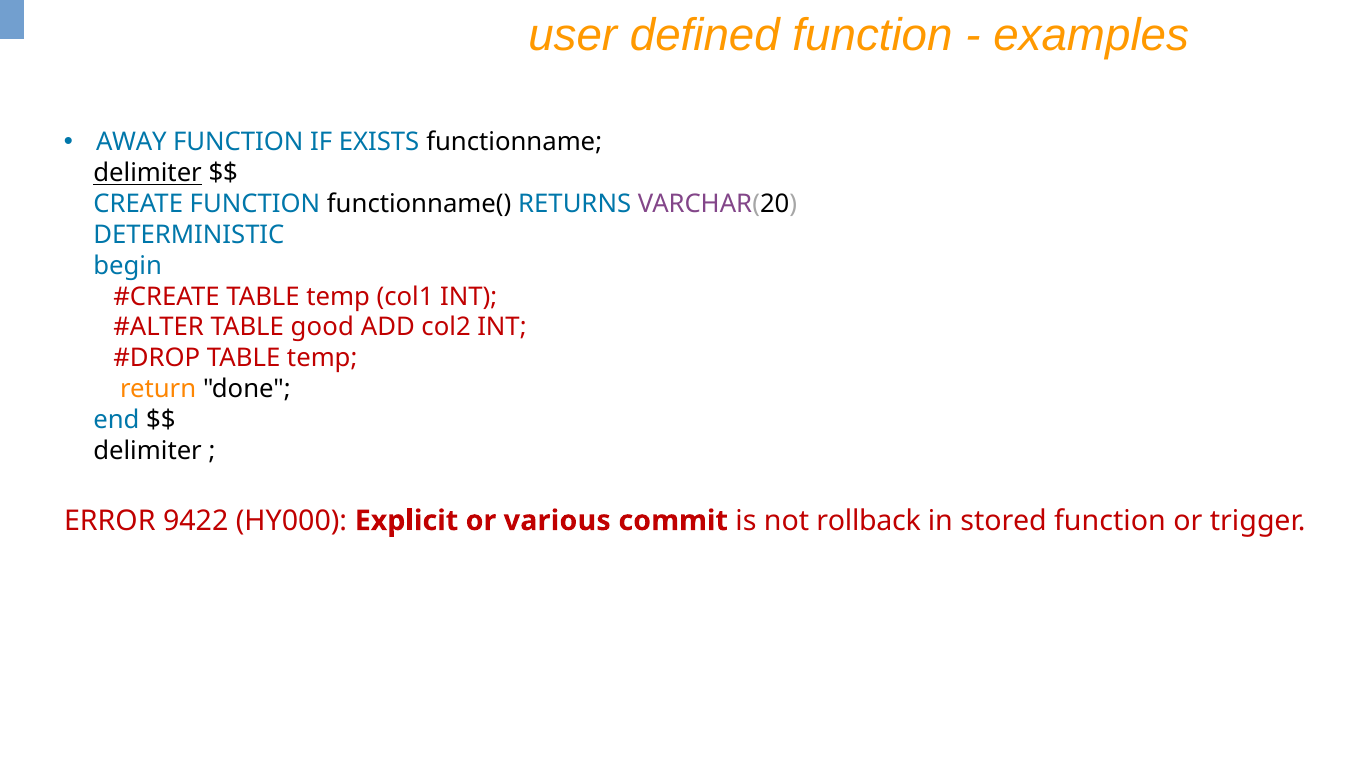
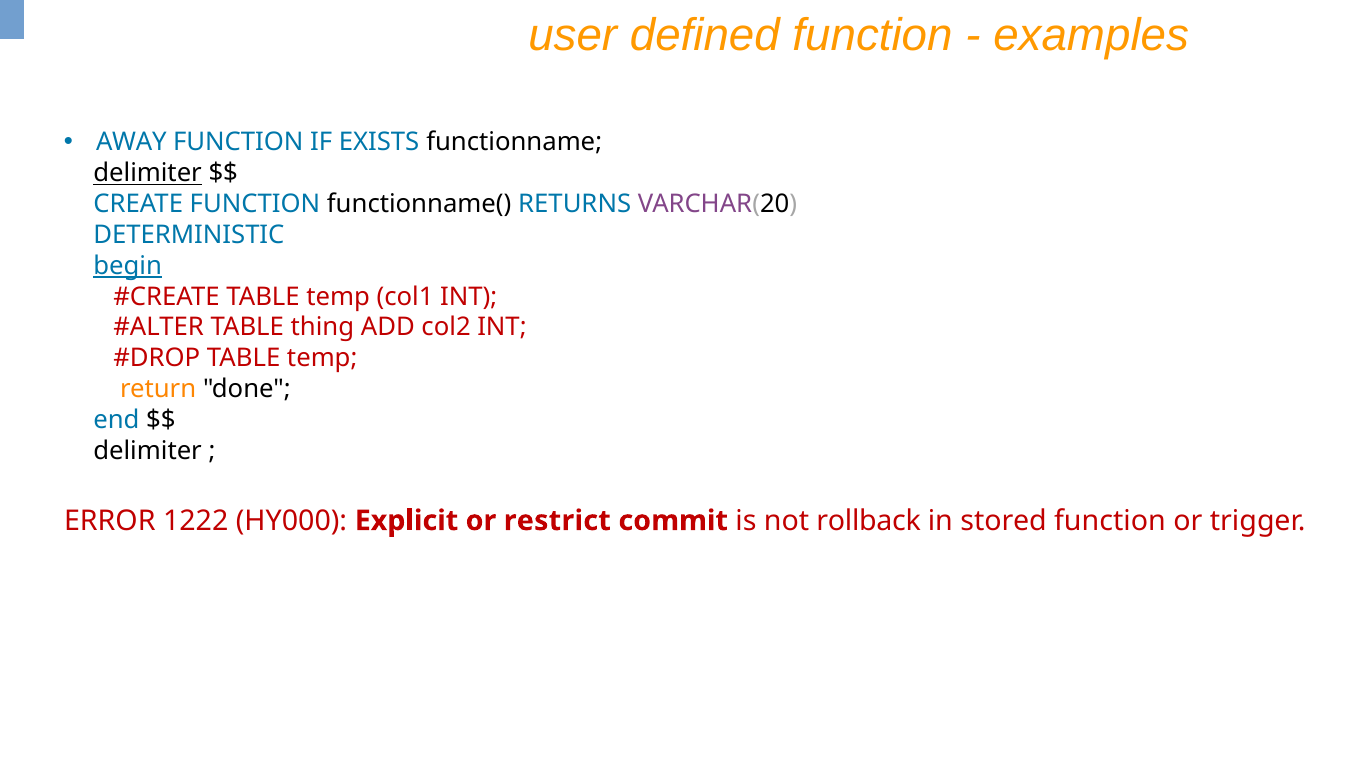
begin underline: none -> present (128, 266)
good: good -> thing (322, 328)
9422: 9422 -> 1222 (196, 521)
various: various -> restrict (557, 521)
